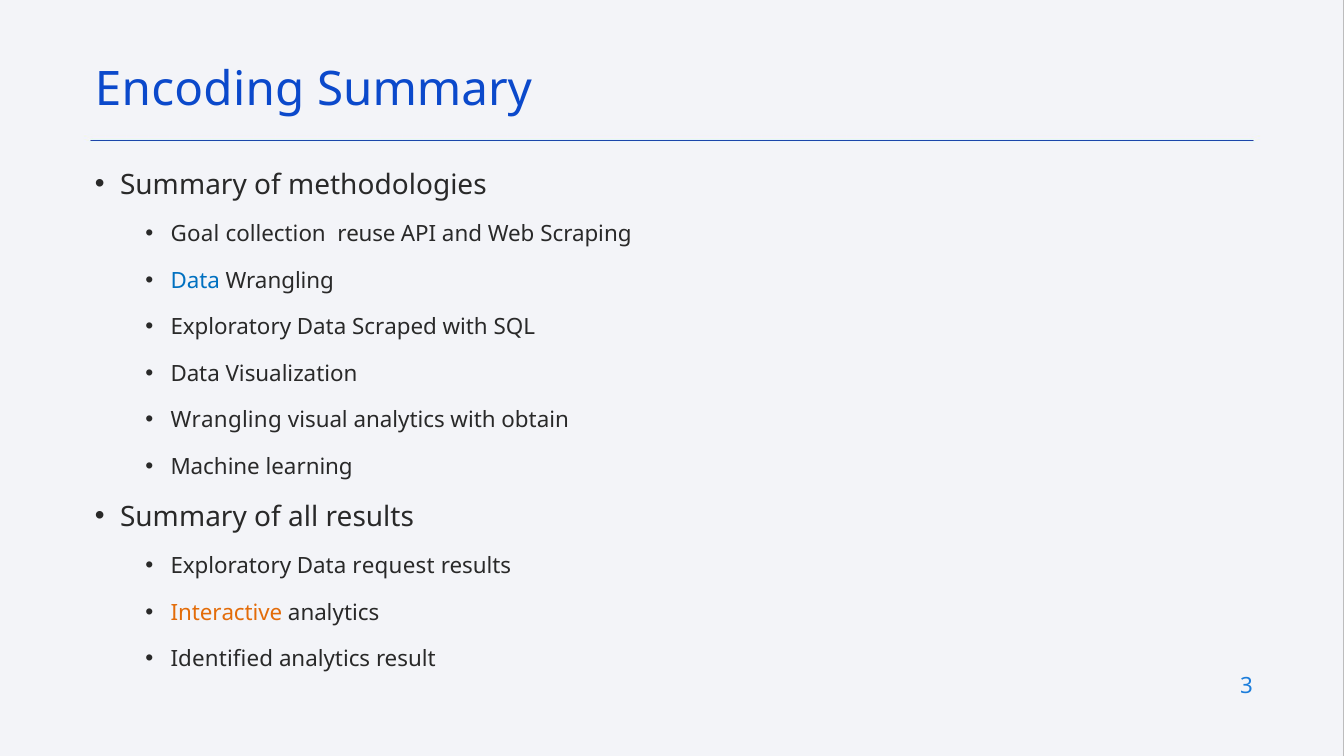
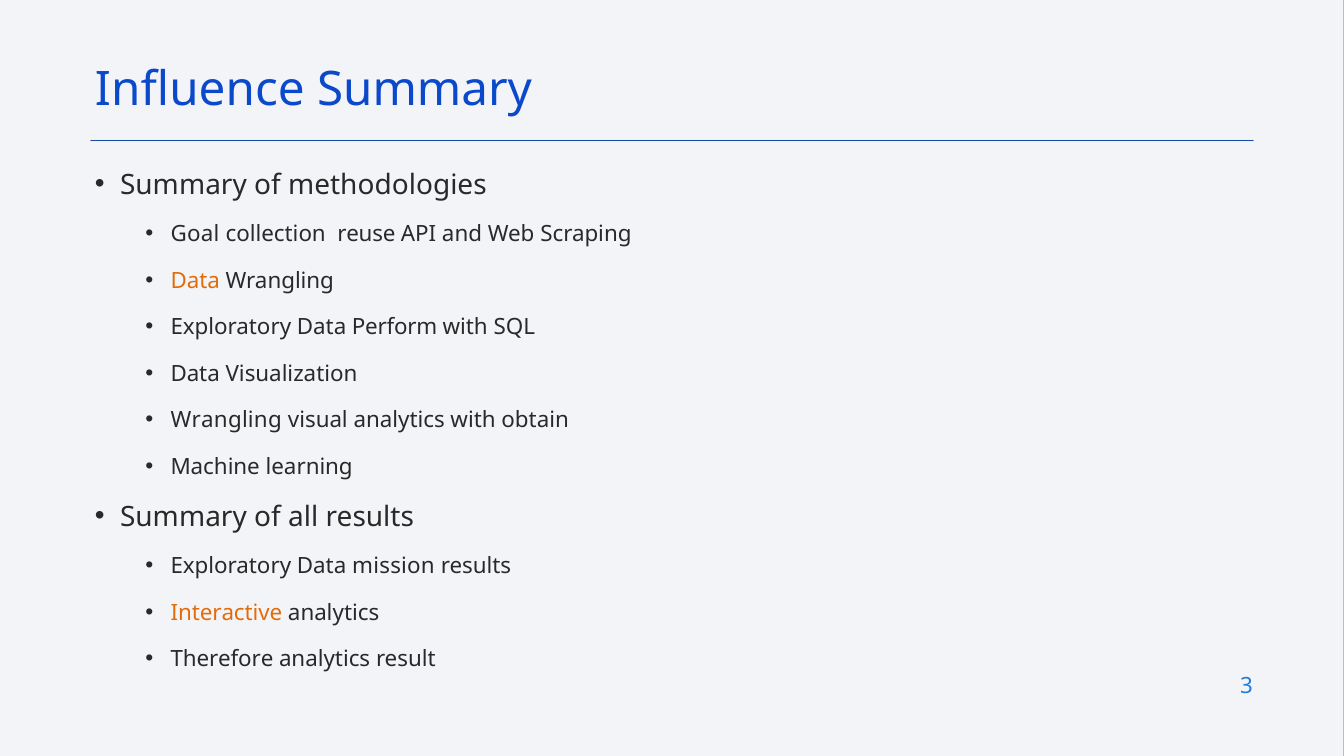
Encoding: Encoding -> Influence (200, 90)
Data colour: blue -> orange (195, 281)
Scraped: Scraped -> Perform (395, 327)
request: request -> mission (394, 566)
Identified: Identified -> Therefore (222, 659)
